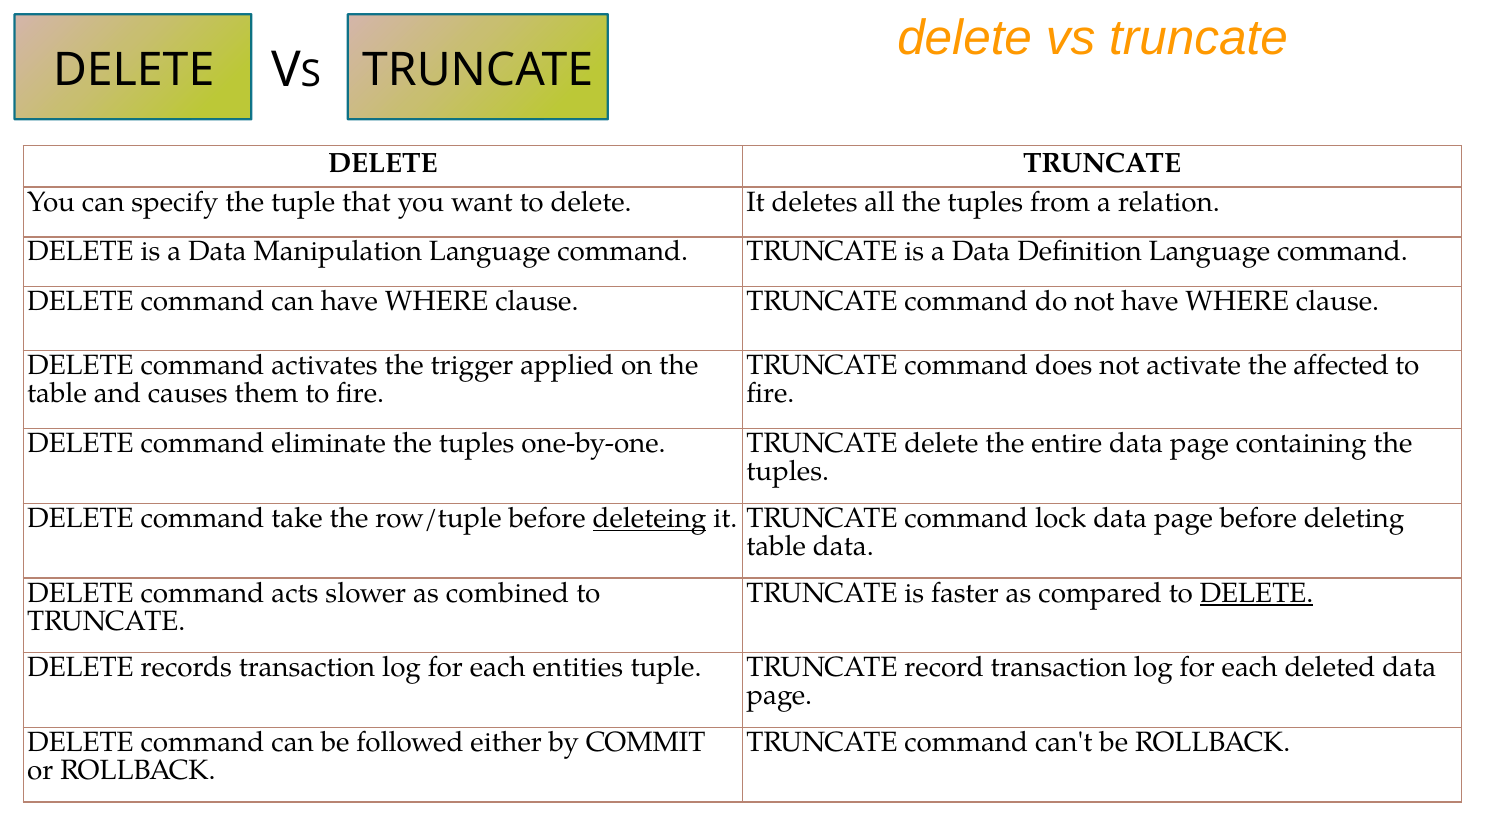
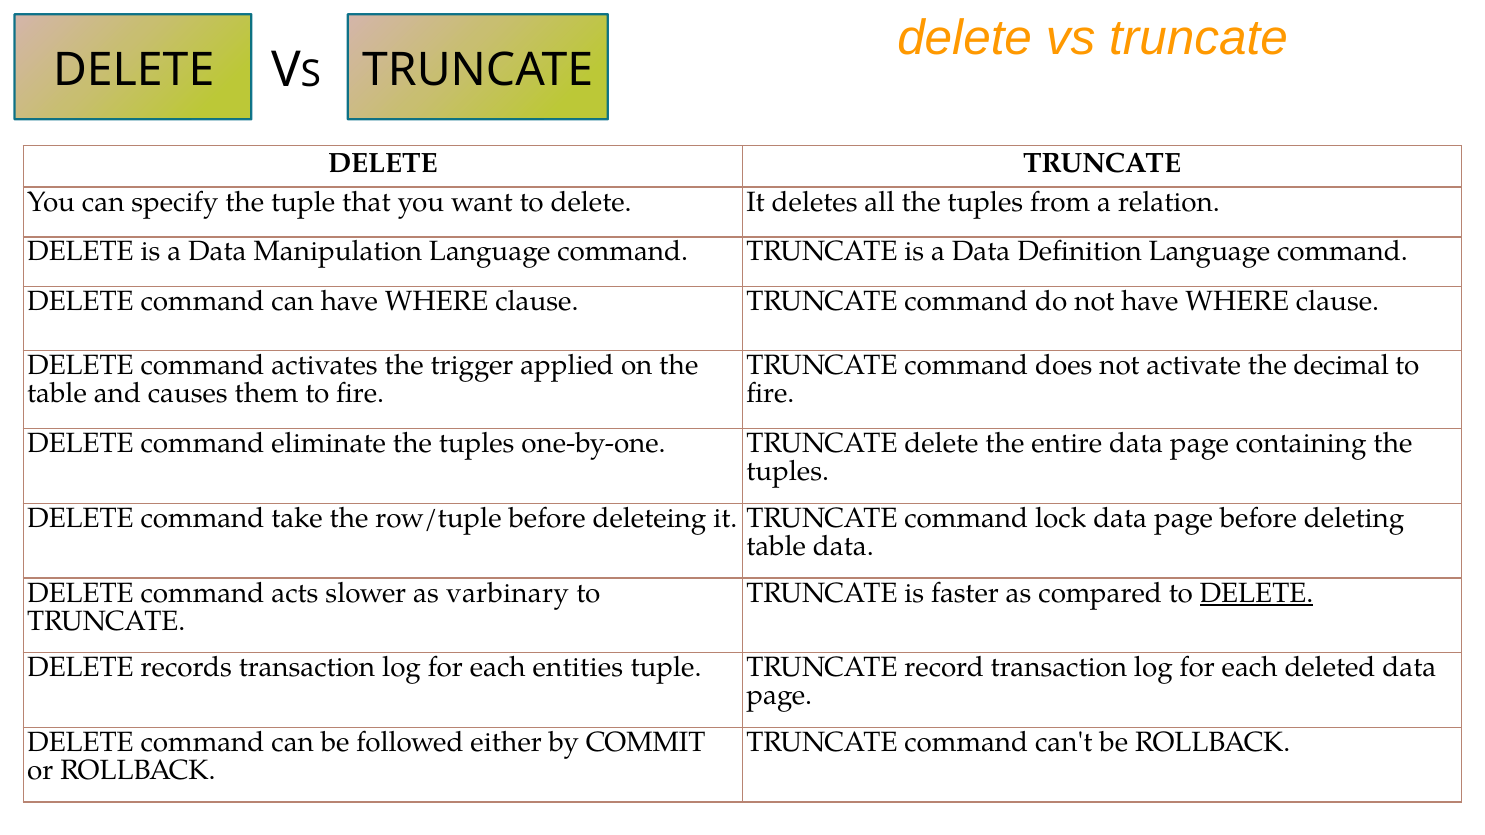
affected: affected -> decimal (1341, 366)
deleteing underline: present -> none (649, 519)
combined: combined -> varbinary (507, 593)
